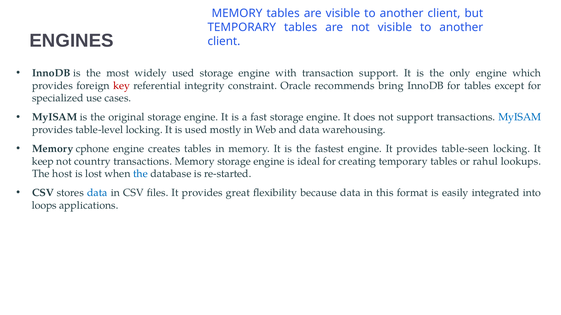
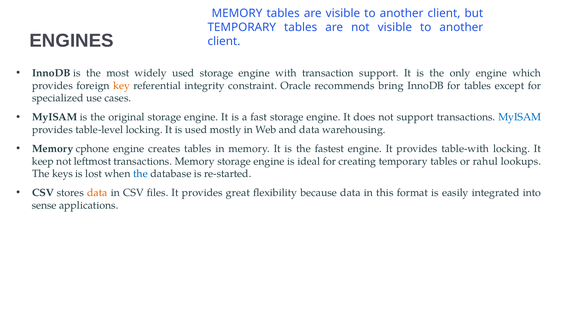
key colour: red -> orange (122, 86)
table-seen: table-seen -> table-with (465, 149)
country: country -> leftmost (93, 162)
host: host -> keys (62, 174)
data colour: blue -> orange (97, 193)
loops: loops -> sense (44, 206)
